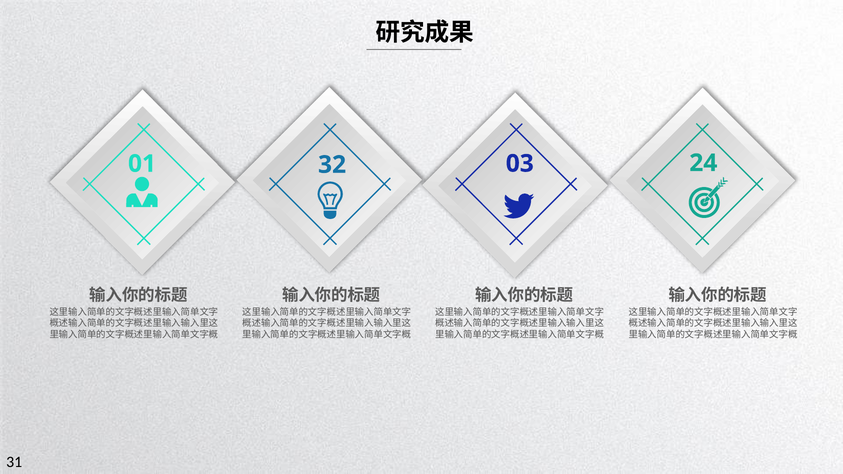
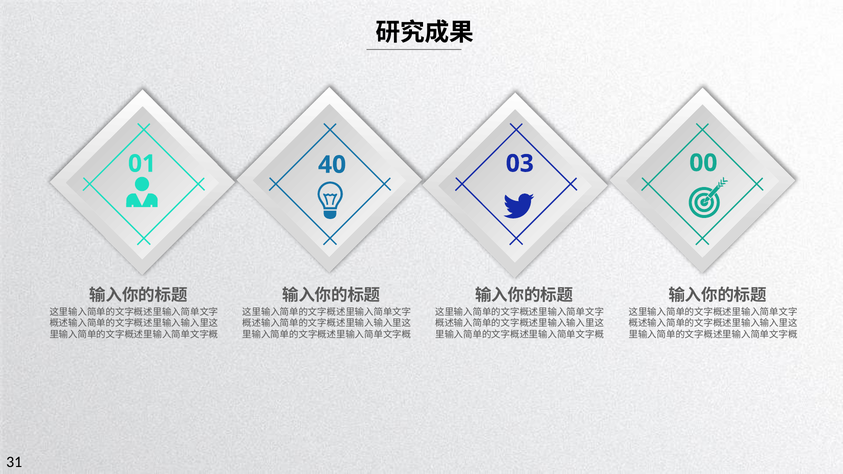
32: 32 -> 40 (332, 165)
24: 24 -> 00 (703, 163)
